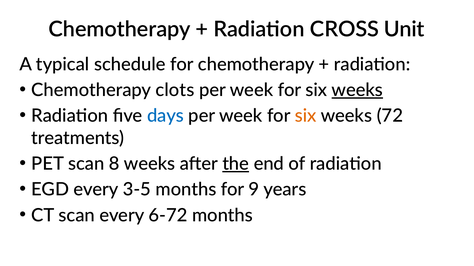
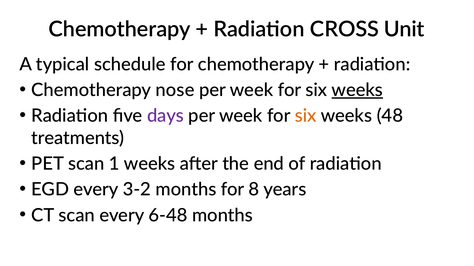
clots: clots -> nose (175, 90)
days colour: blue -> purple (165, 116)
72: 72 -> 48 (390, 116)
8: 8 -> 1 (114, 164)
the underline: present -> none (236, 164)
3-5: 3-5 -> 3-2 (137, 190)
9: 9 -> 8 (254, 190)
6-72: 6-72 -> 6-48 (168, 216)
